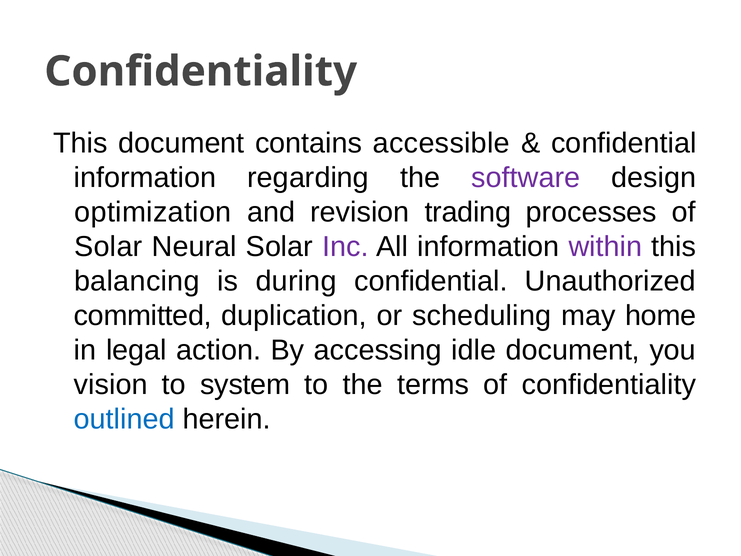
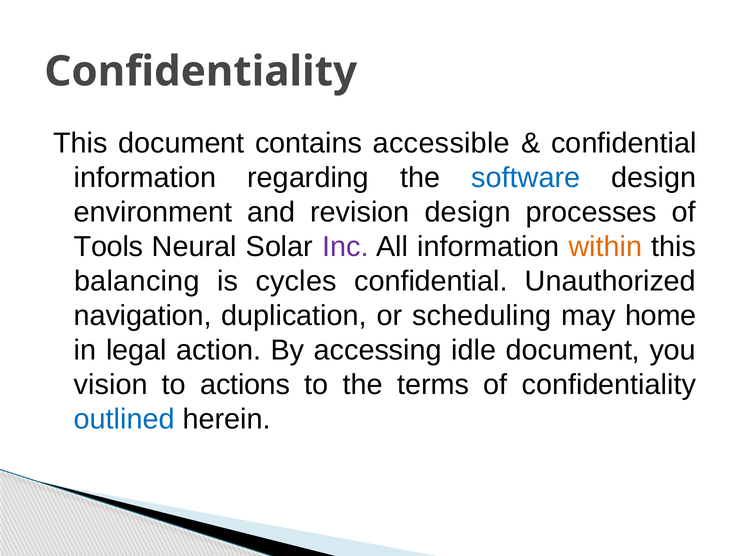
software colour: purple -> blue (526, 177)
optimization: optimization -> environment (153, 212)
revision trading: trading -> design (468, 212)
Solar: Solar -> Tools (109, 246)
within colour: purple -> orange (605, 246)
during: during -> cycles (296, 281)
committed: committed -> navigation (143, 316)
system: system -> actions (245, 385)
